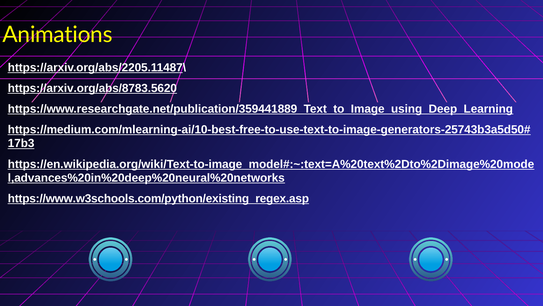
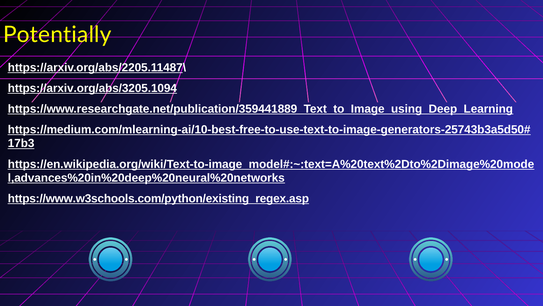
Animations: Animations -> Potentially (57, 35)
https://arxiv.org/abs/8783.5620: https://arxiv.org/abs/8783.5620 -> https://arxiv.org/abs/3205.1094 (92, 88)
